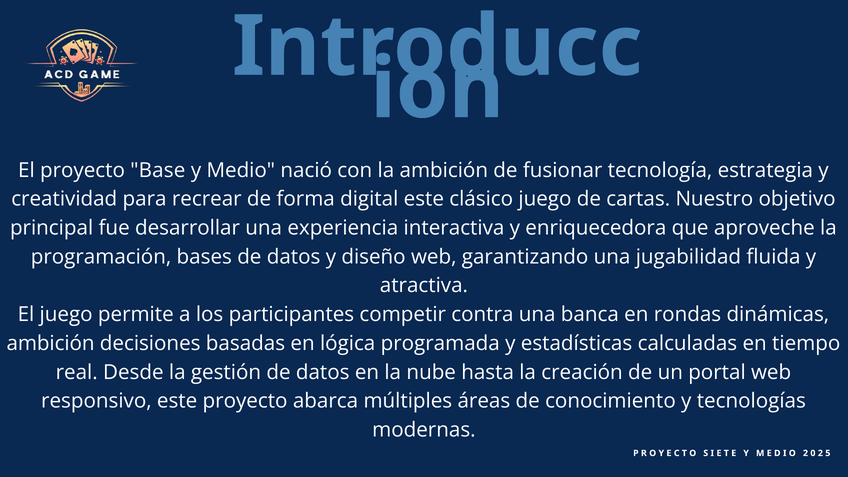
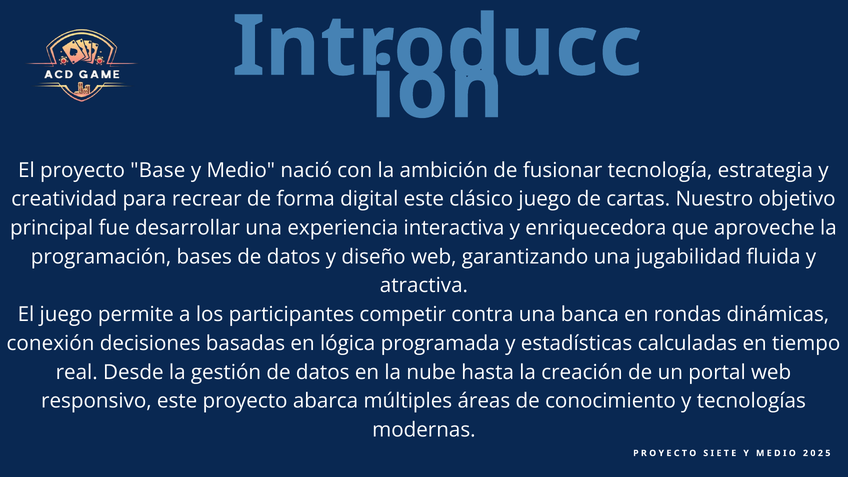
ambición: ambición -> conexión (51, 343)
